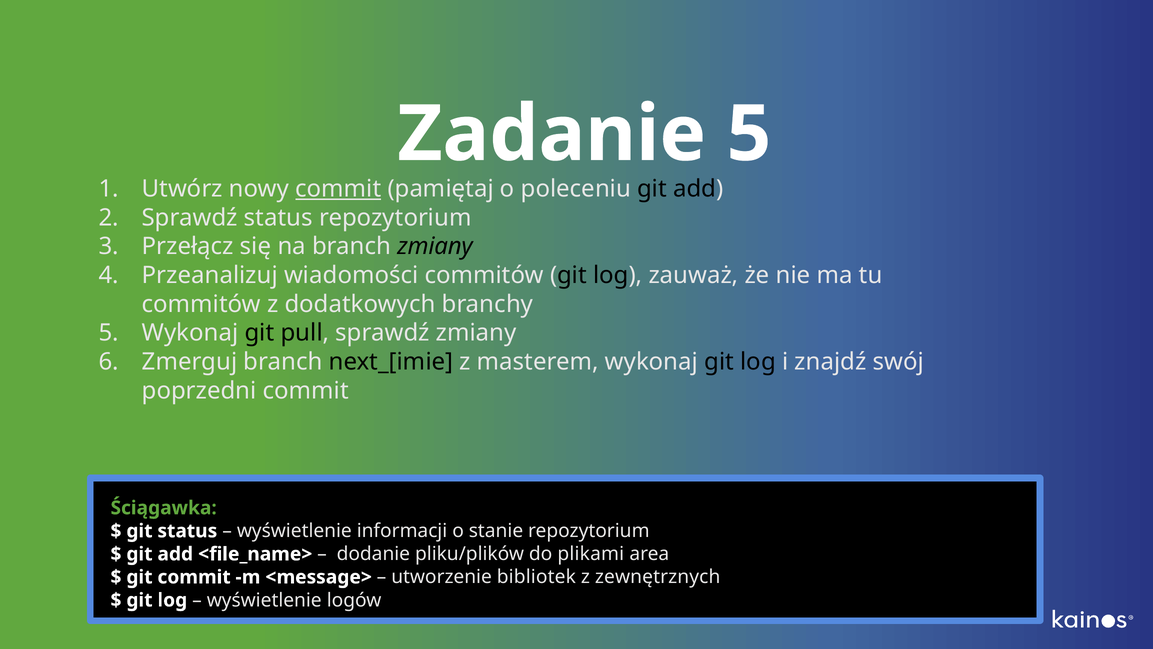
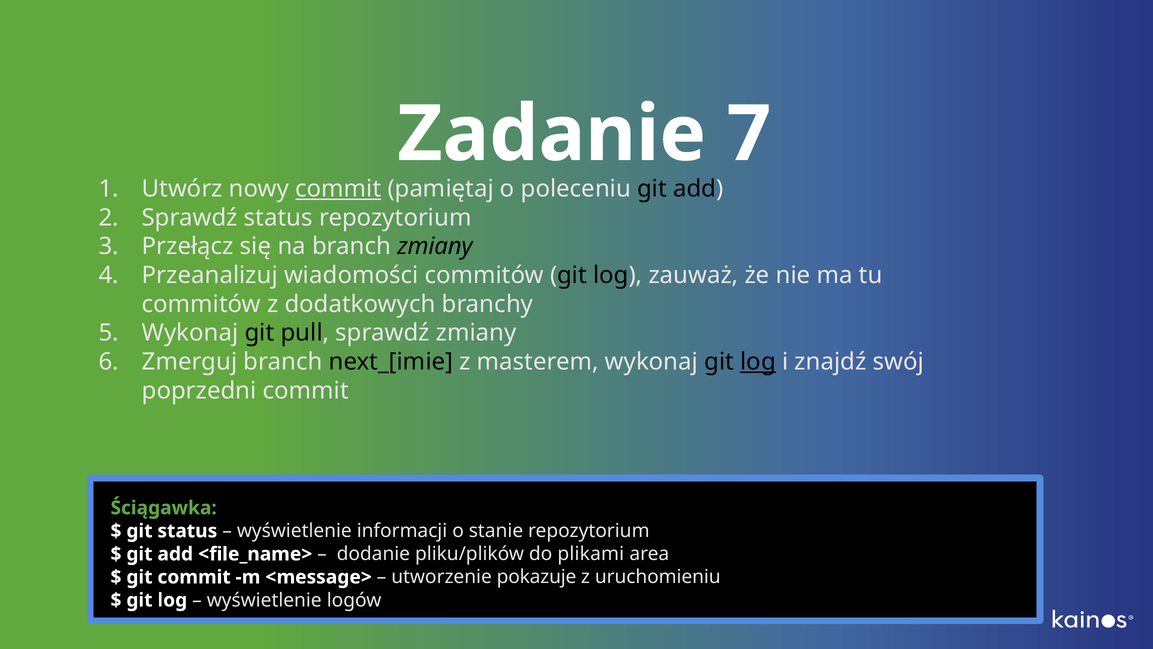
5: 5 -> 7 (749, 134)
log underline: none -> present (758, 362)
bibliotek: bibliotek -> pokazuje (537, 577)
zewnętrznych: zewnętrznych -> uruchomieniu (658, 577)
